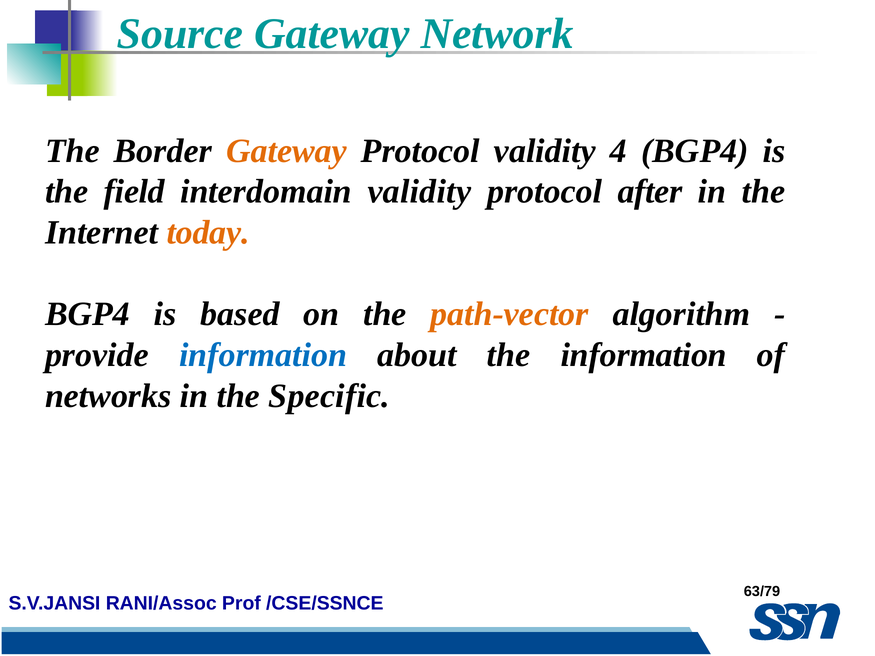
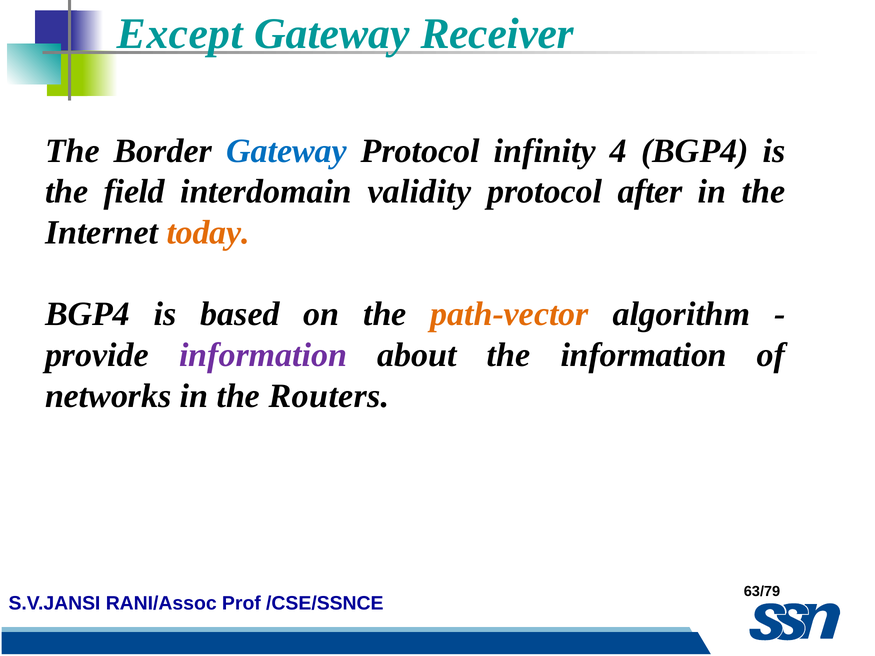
Source: Source -> Except (180, 34)
Network: Network -> Receiver (497, 34)
Gateway colour: orange -> blue (287, 151)
Protocol validity: validity -> infinity (545, 151)
information colour: blue -> purple (263, 355)
Specific: Specific -> Routers (329, 396)
